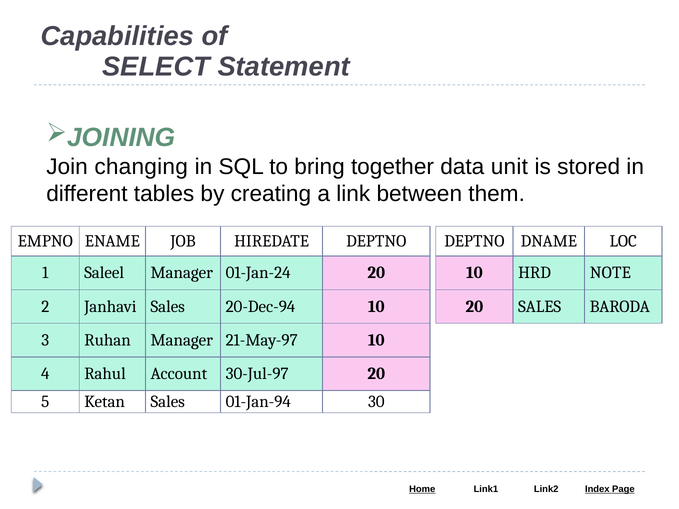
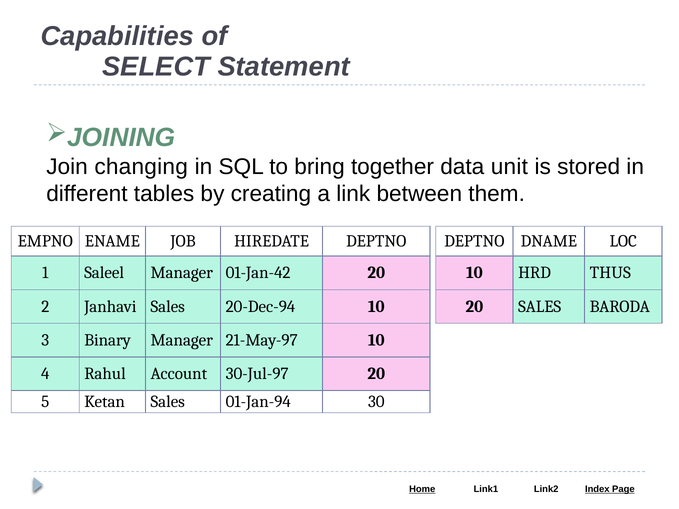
01-Jan-24: 01-Jan-24 -> 01-Jan-42 (258, 273)
NOTE: NOTE -> THUS (610, 273)
Ruhan: Ruhan -> Binary (108, 340)
